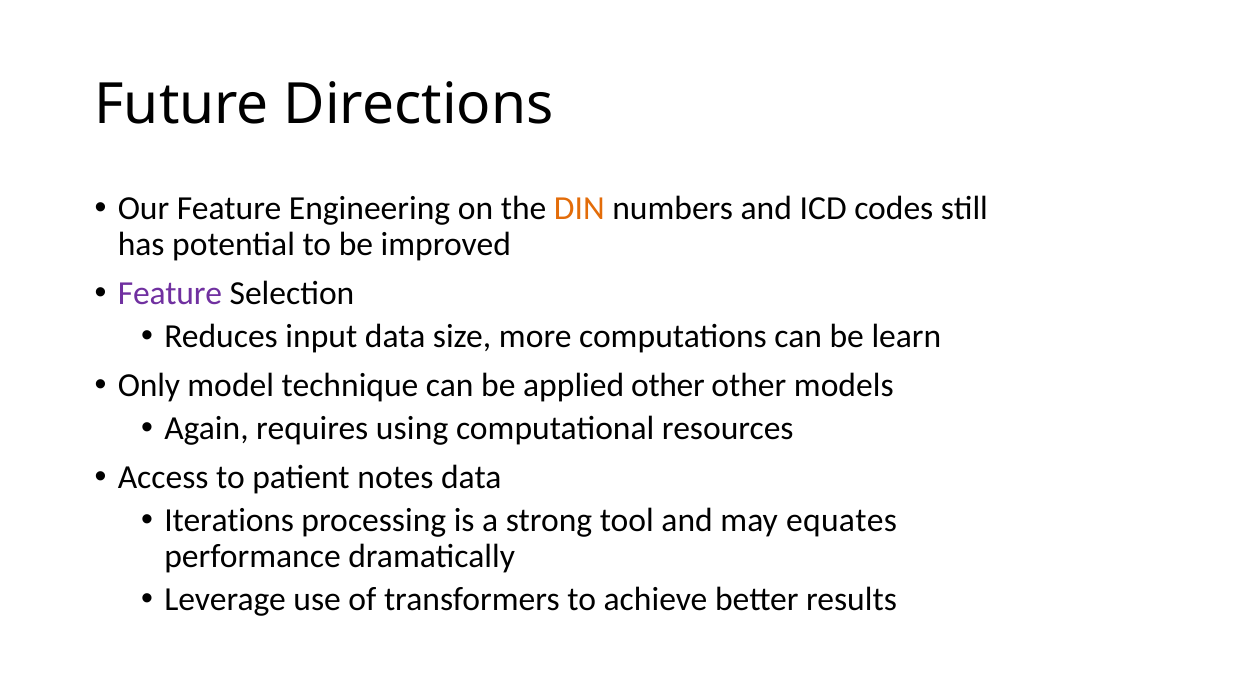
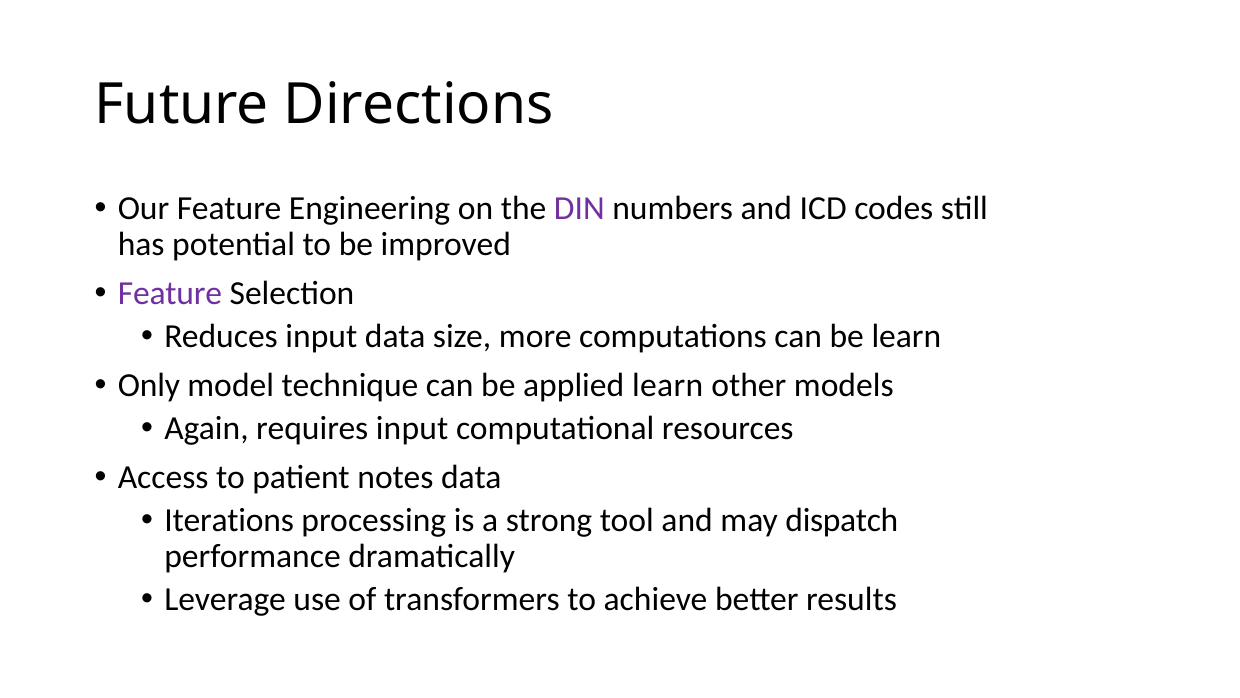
DIN colour: orange -> purple (579, 208)
applied other: other -> learn (668, 386)
requires using: using -> input (412, 428)
equates: equates -> dispatch (842, 520)
